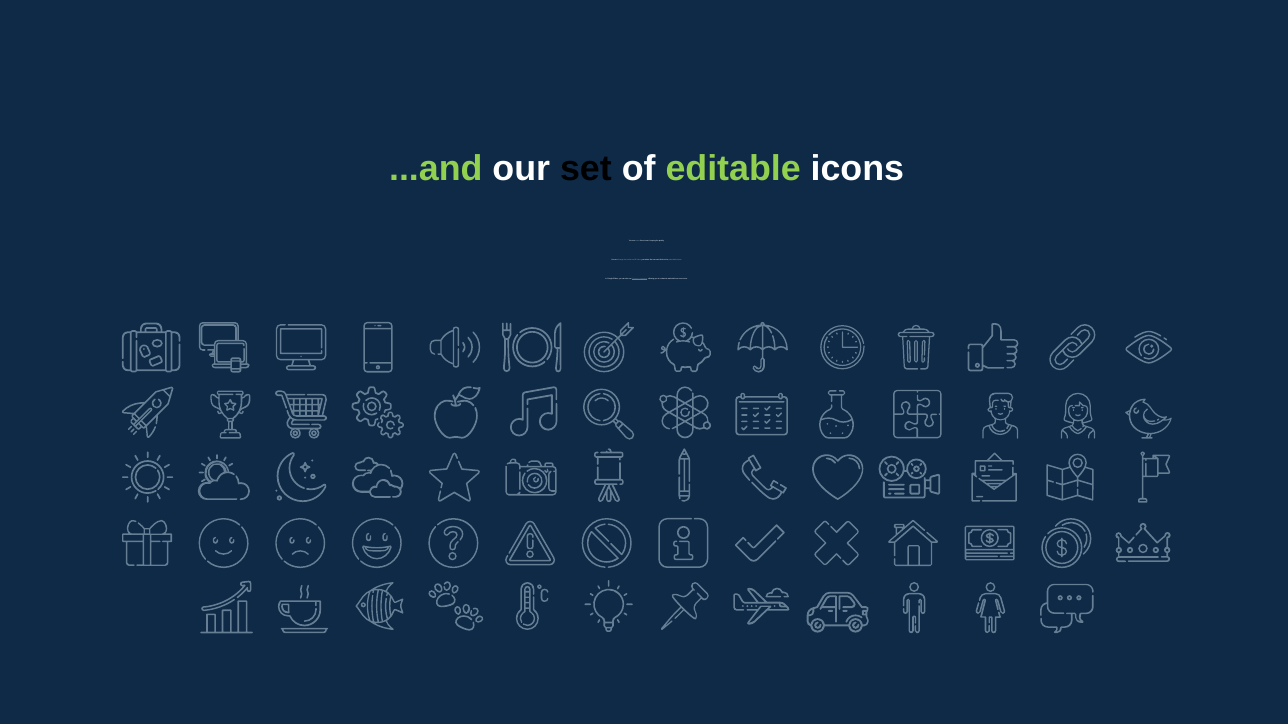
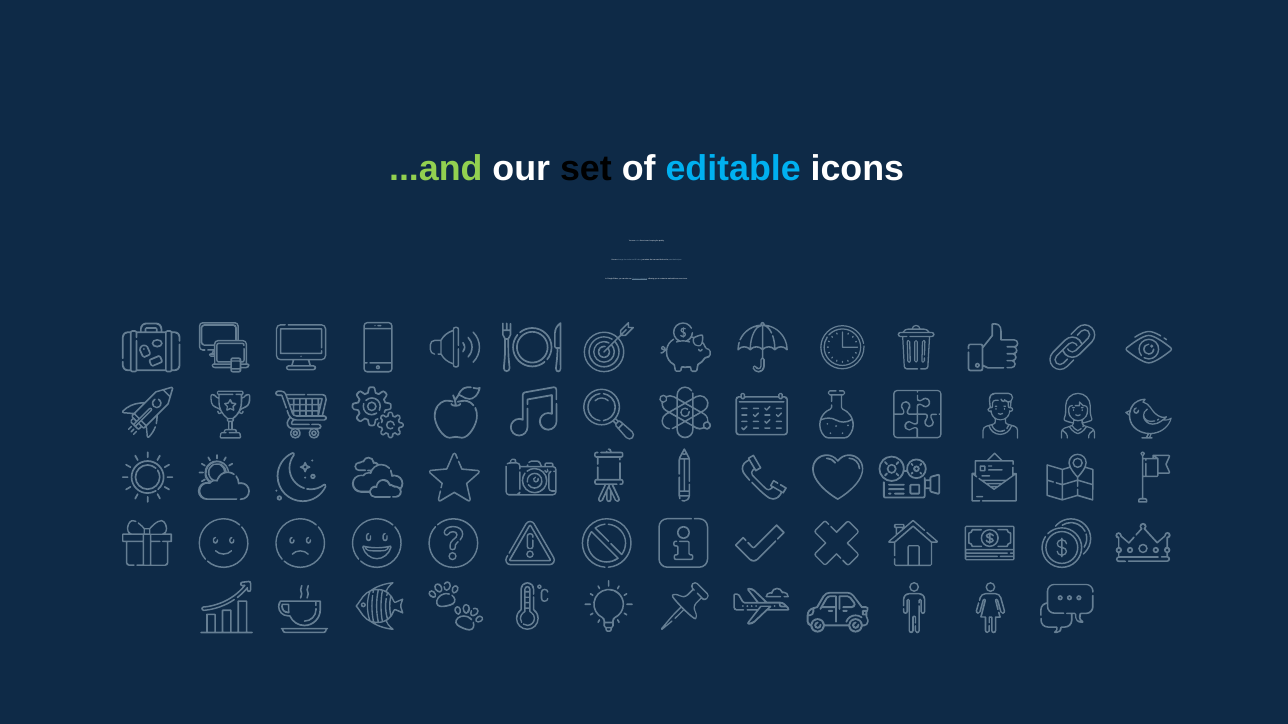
editable colour: light green -> light blue (733, 168)
